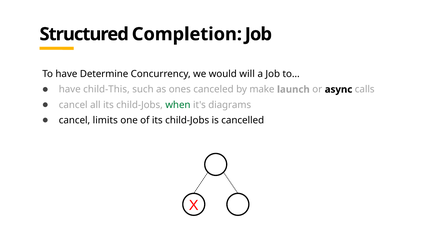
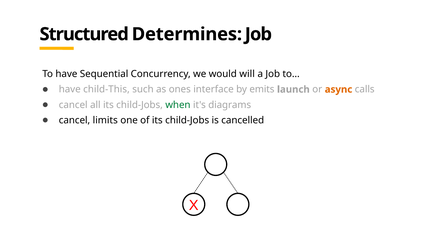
Completion: Completion -> Determines (187, 34)
Determine: Determine -> Sequential (104, 74)
canceled: canceled -> interface (214, 89)
make: make -> emits (262, 89)
async colour: black -> orange (339, 89)
